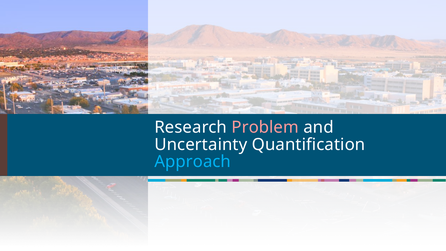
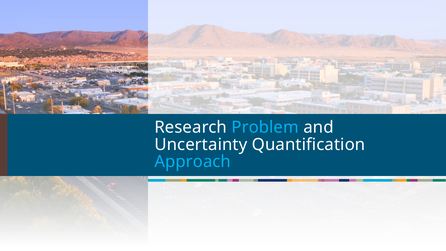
Problem colour: pink -> light blue (265, 127)
